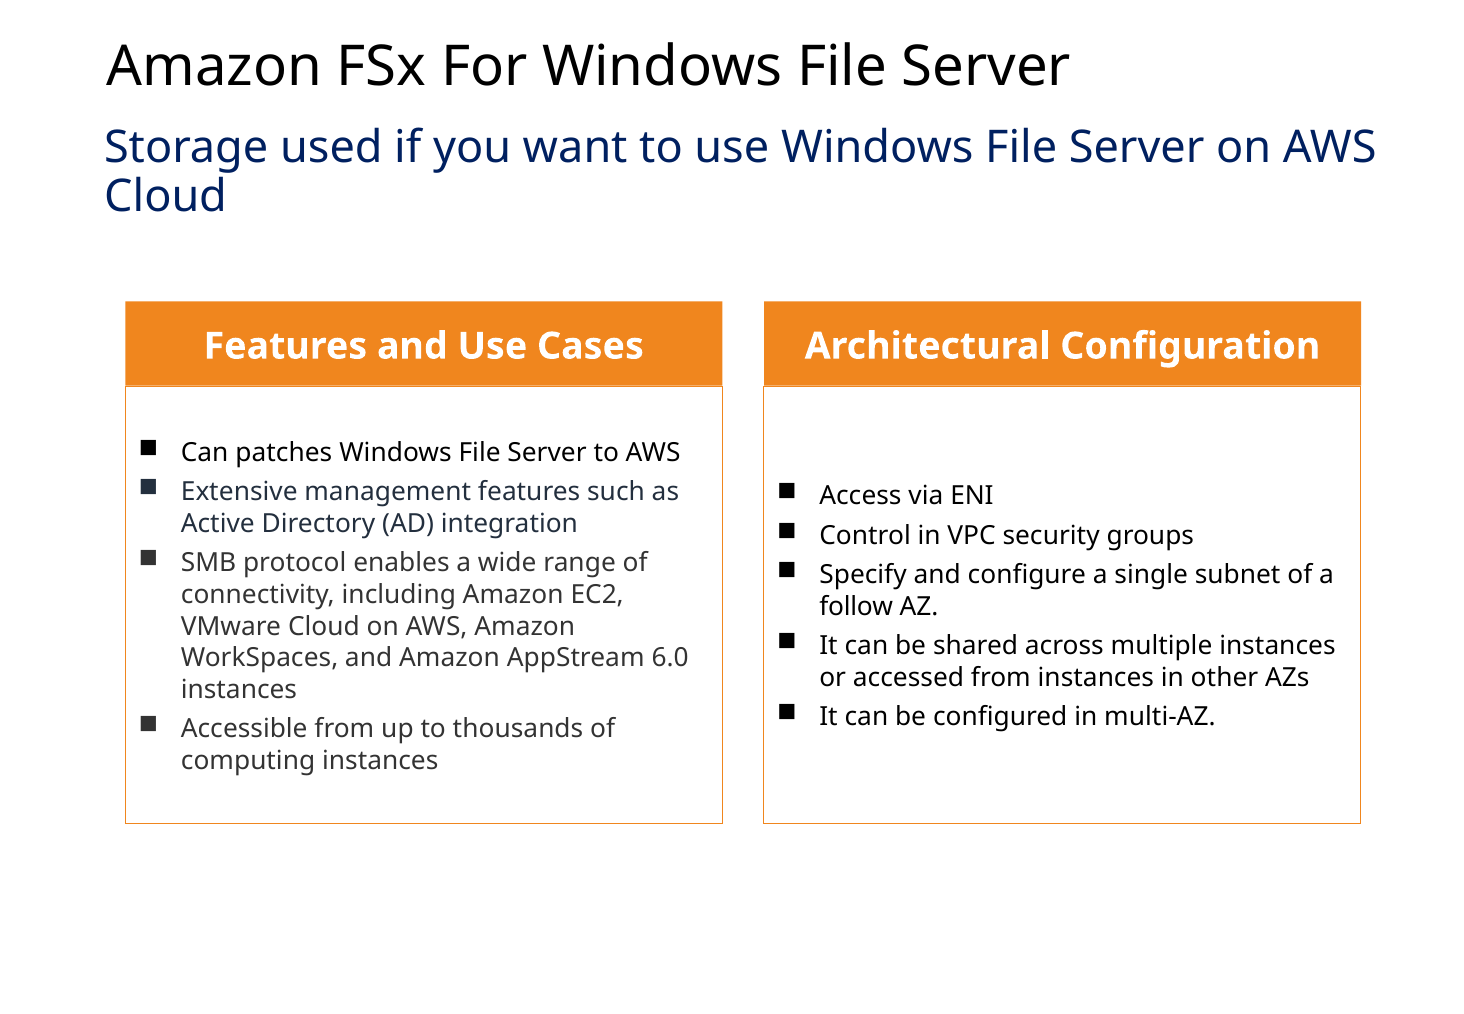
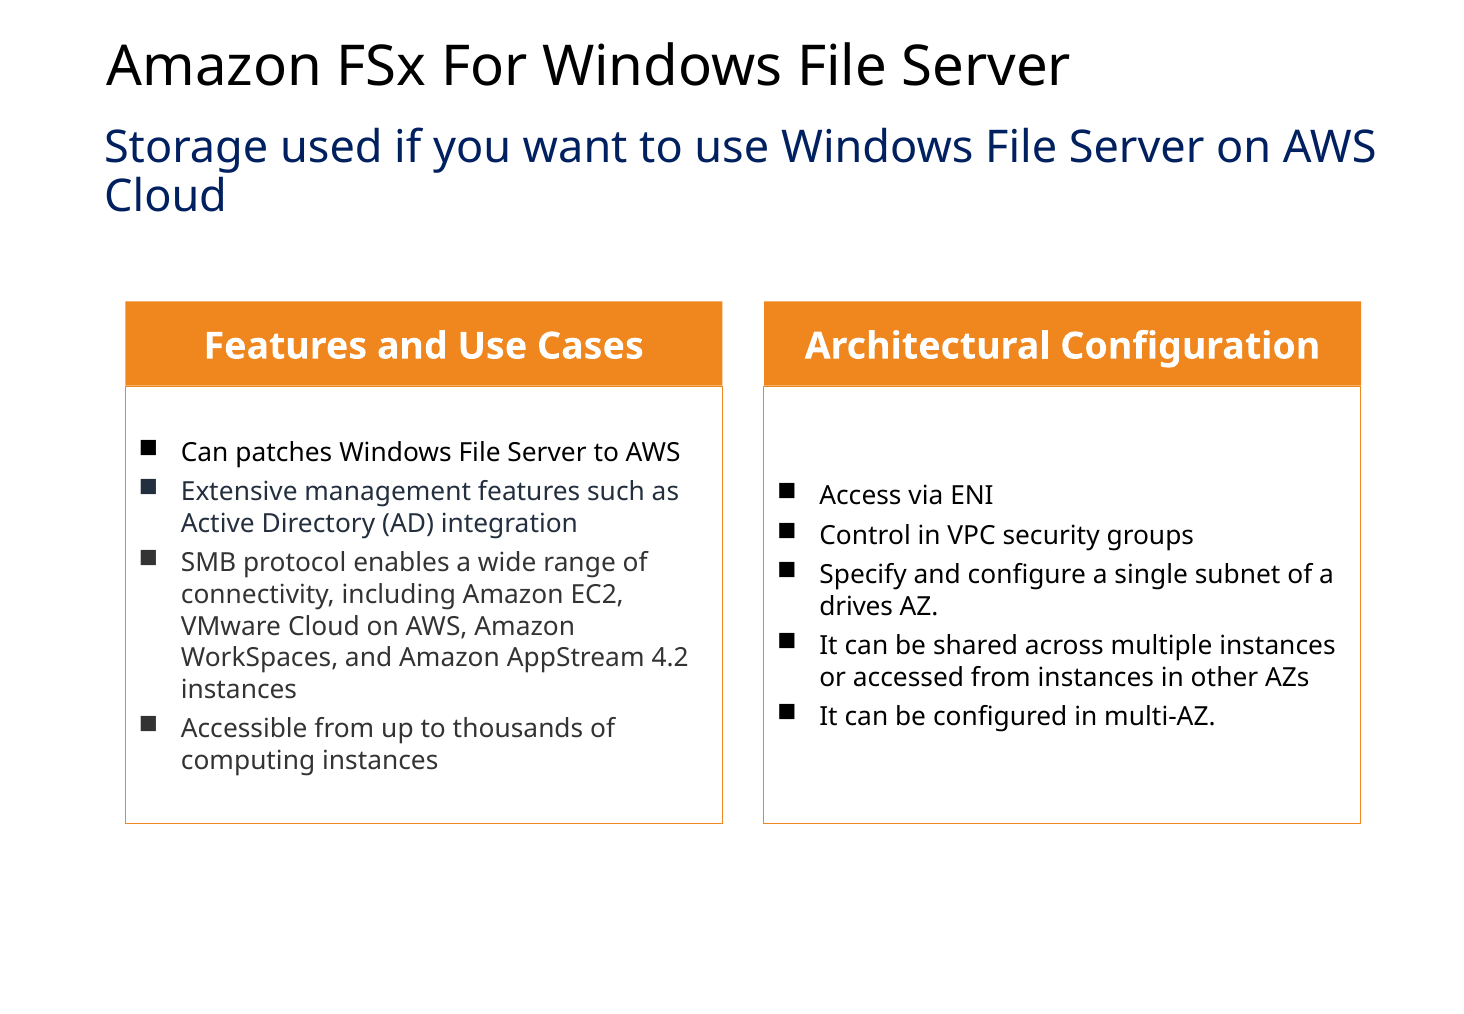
follow: follow -> drives (856, 606)
6.0: 6.0 -> 4.2 (670, 658)
